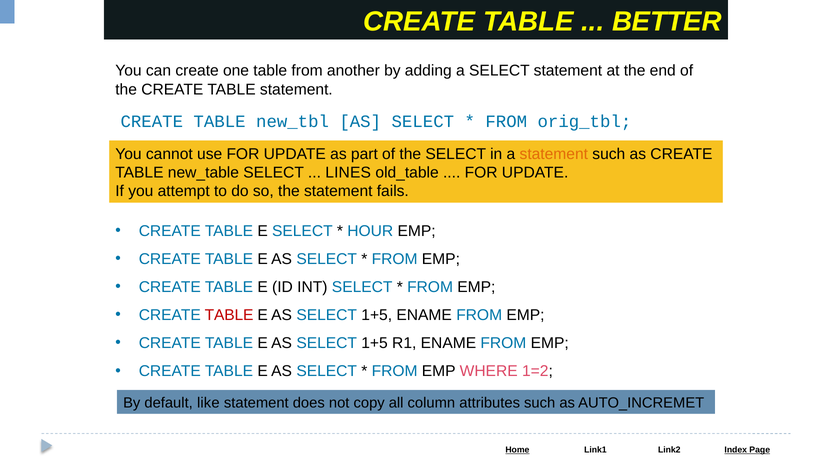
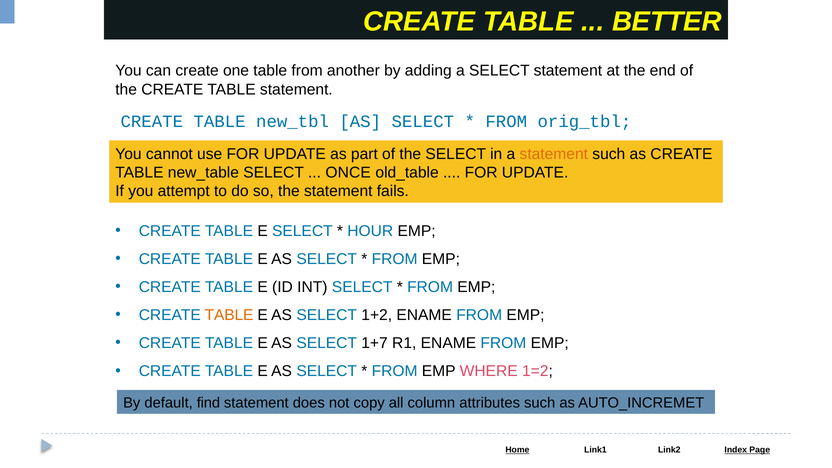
LINES: LINES -> ONCE (348, 173)
TABLE colour: red -> orange (229, 315)
1+5: 1+5 -> 1+2 (377, 315)
1+5: 1+5 -> 1+7 (375, 343)
like: like -> find (208, 403)
